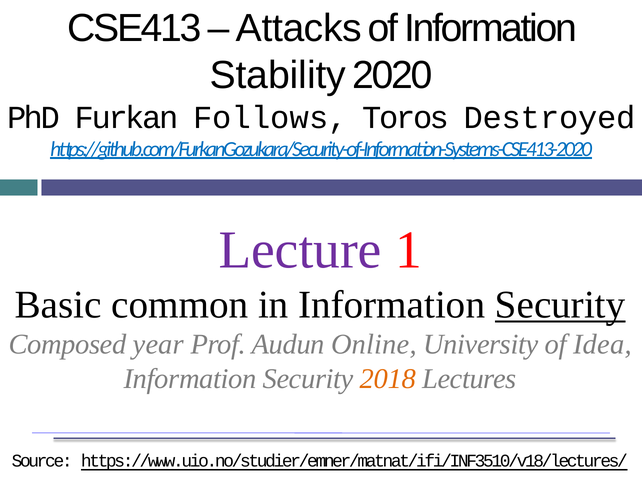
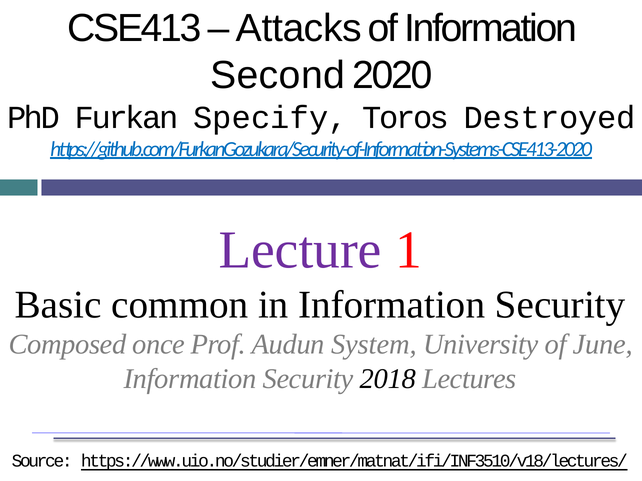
Stability: Stability -> Second (278, 75)
Follows: Follows -> Specify (270, 118)
Security underline: present -> none (560, 305)
year: year -> once (159, 345)
Online: Online -> System (374, 345)
Idea: Idea -> June (603, 345)
2018 colour: orange -> black (388, 379)
